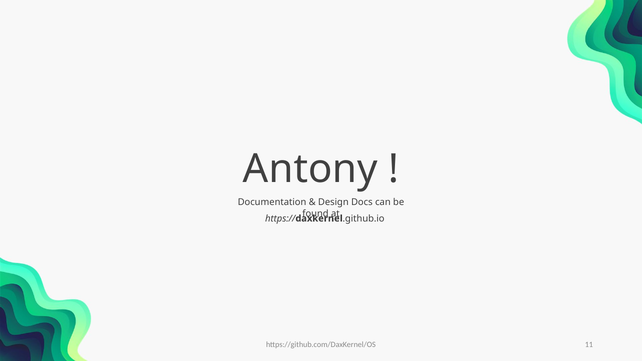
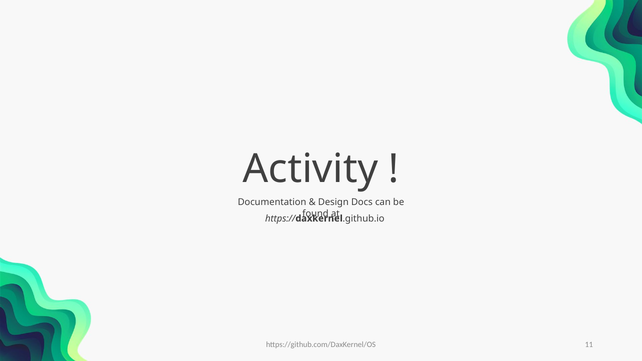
Antony: Antony -> Activity (310, 169)
